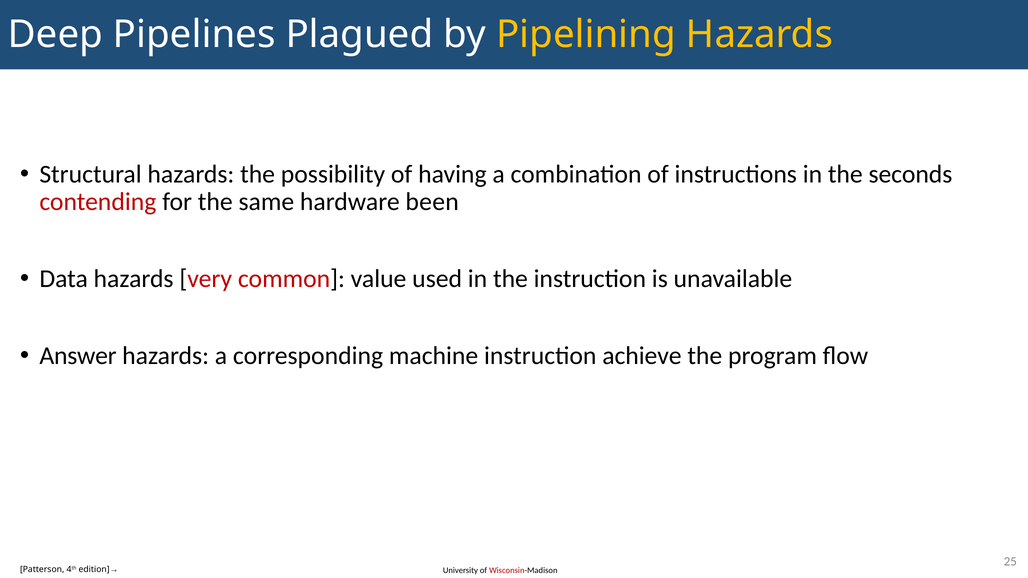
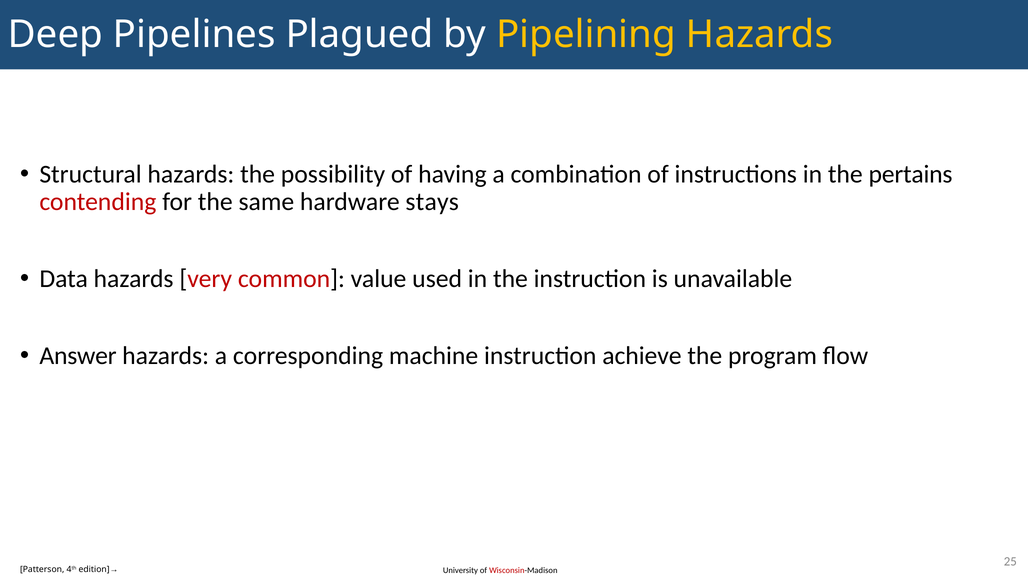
seconds: seconds -> pertains (911, 174)
been: been -> stays (432, 202)
